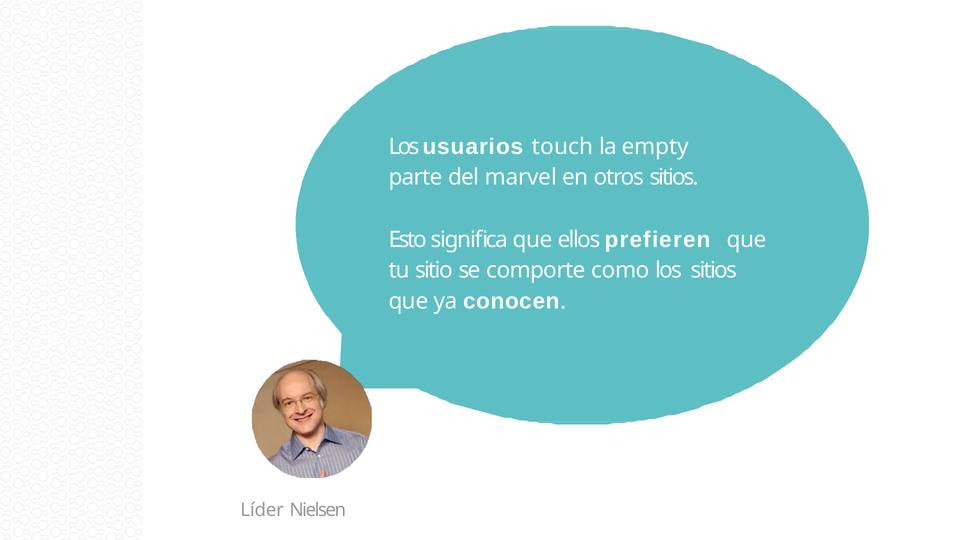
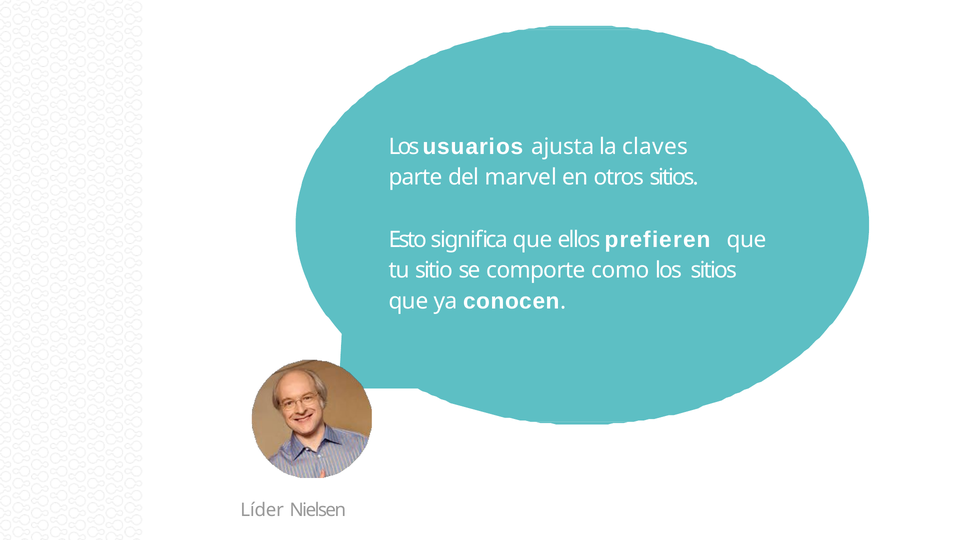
touch: touch -> ajusta (563, 147)
empty: empty -> claves (655, 147)
